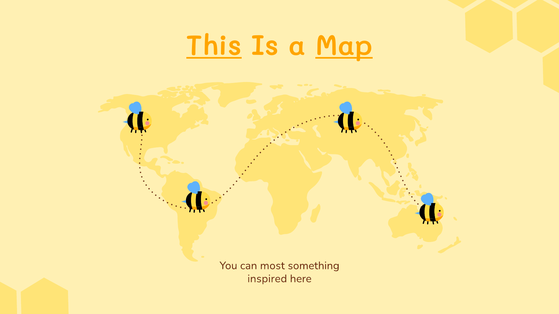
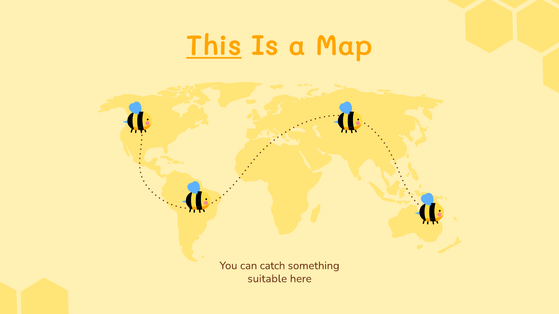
Map underline: present -> none (344, 46)
most: most -> catch (273, 266)
inspired: inspired -> suitable (267, 279)
